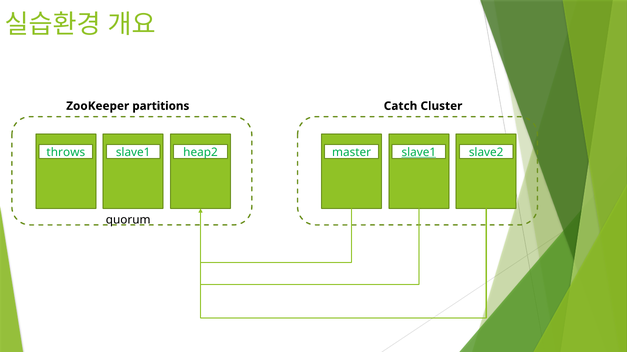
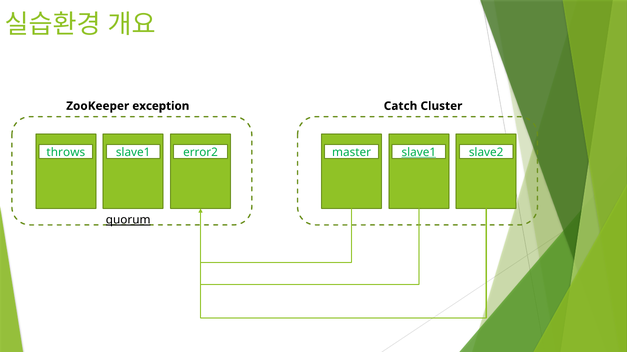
partitions: partitions -> exception (161, 106)
heap2: heap2 -> error2 (201, 153)
quorum underline: none -> present (128, 220)
